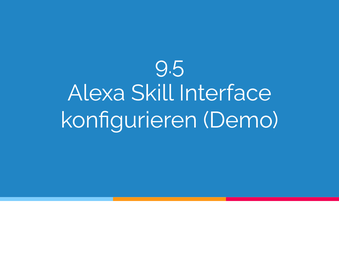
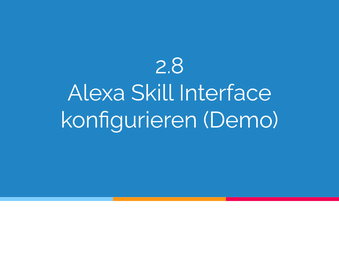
9.5: 9.5 -> 2.8 (170, 66)
